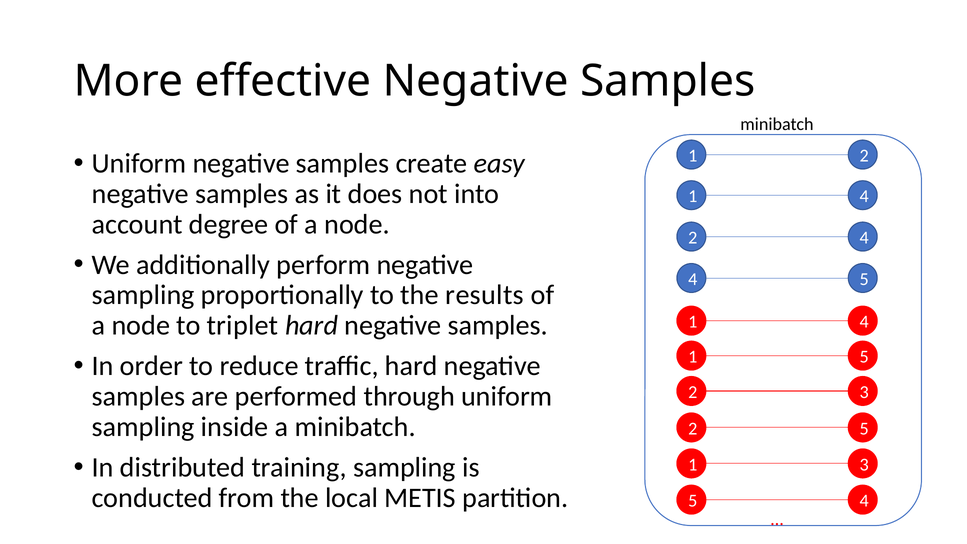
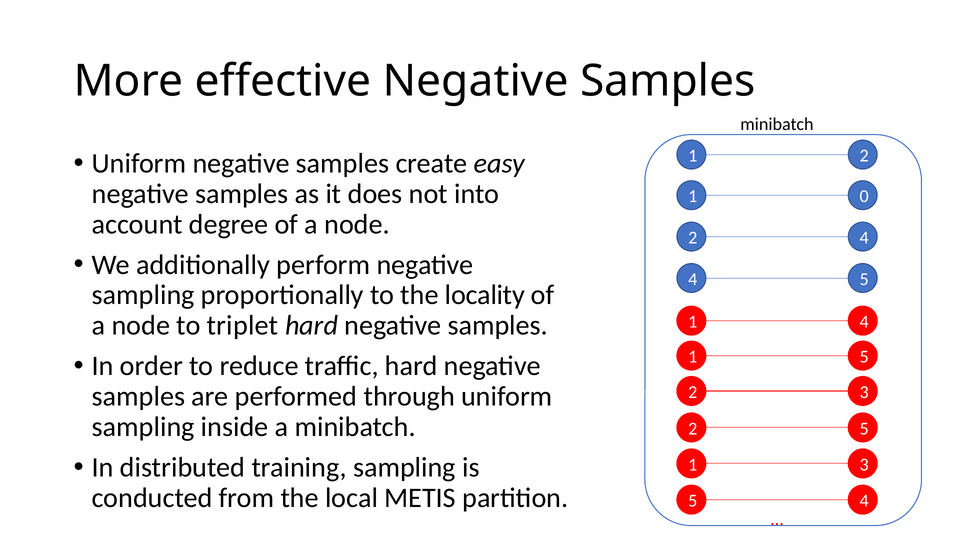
4: 4 -> 0 (864, 196)
results: results -> locality (485, 295)
